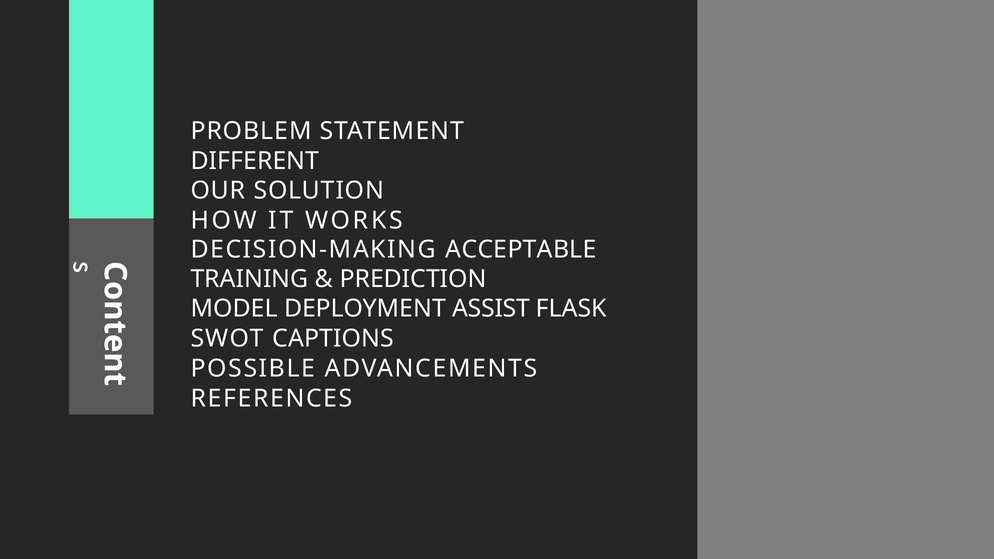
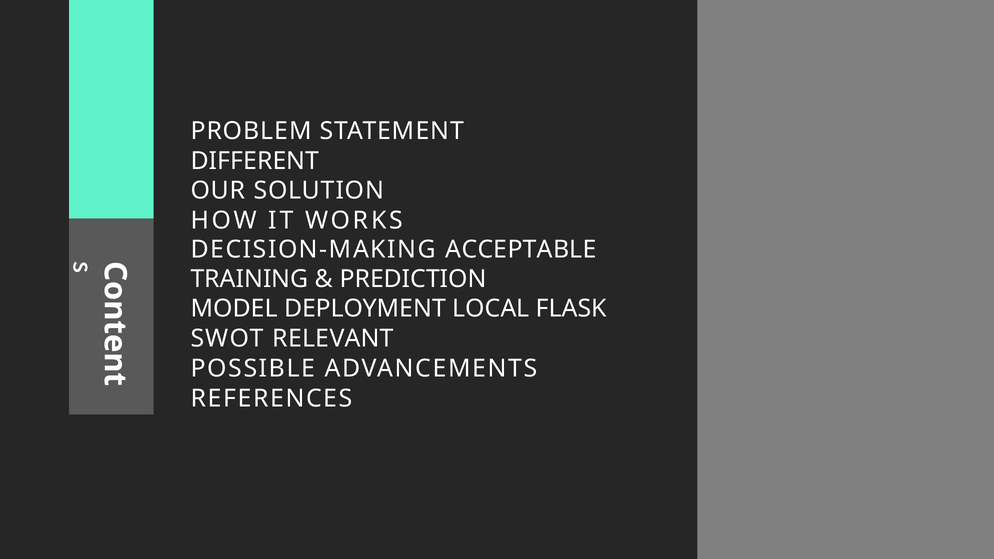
ASSIST: ASSIST -> LOCAL (491, 308)
CAPTIONS: CAPTIONS -> RELEVANT (333, 339)
